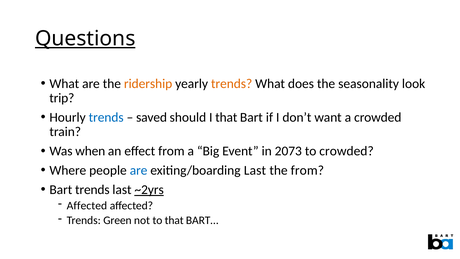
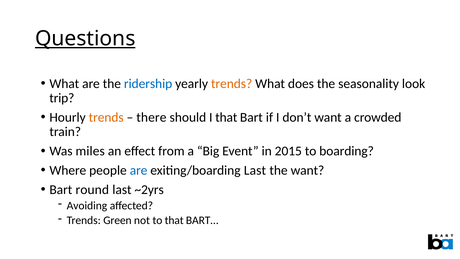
ridership colour: orange -> blue (148, 84)
trends colour: blue -> orange (106, 117)
saved: saved -> there (151, 117)
when: when -> miles (90, 151)
2073: 2073 -> 2015 (288, 151)
to crowded: crowded -> boarding (347, 151)
the from: from -> want (307, 170)
Bart trends: trends -> round (92, 189)
~2yrs underline: present -> none (149, 189)
Affected: Affected -> Avoiding (87, 205)
